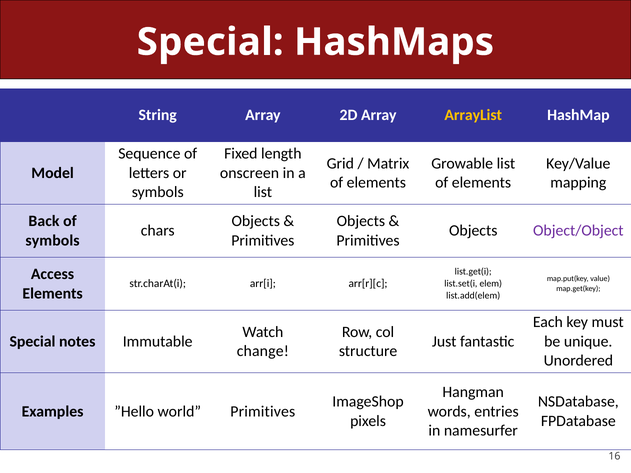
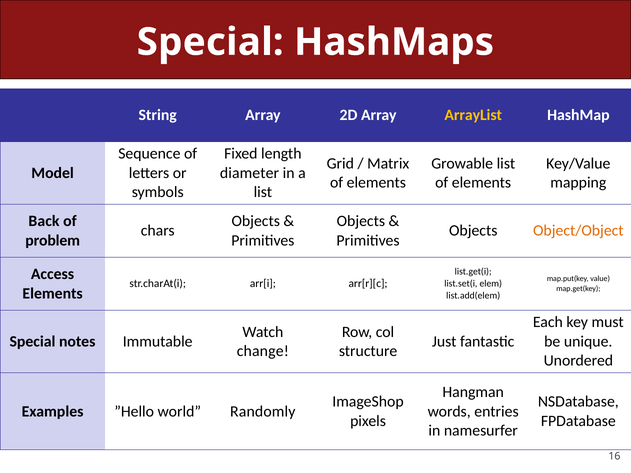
onscreen: onscreen -> diameter (249, 173)
Object/Object colour: purple -> orange (578, 231)
symbols: symbols -> problem (53, 241)
world Primitives: Primitives -> Randomly (263, 412)
